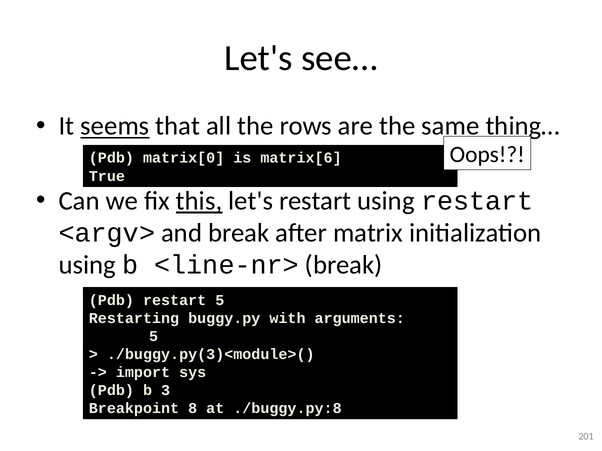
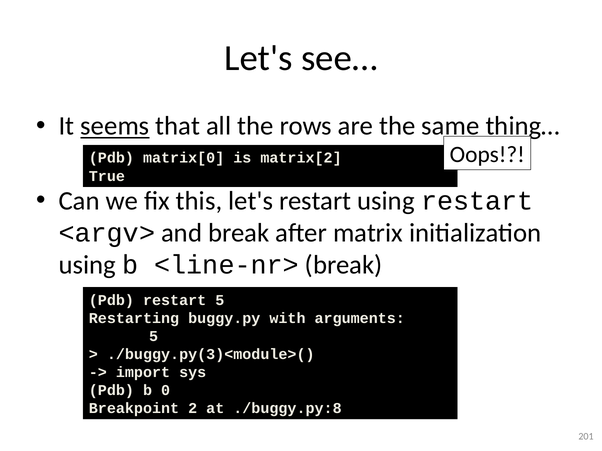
matrix[6: matrix[6 -> matrix[2 (301, 158)
this underline: present -> none (199, 201)
3: 3 -> 0 (166, 391)
8: 8 -> 2 (193, 409)
